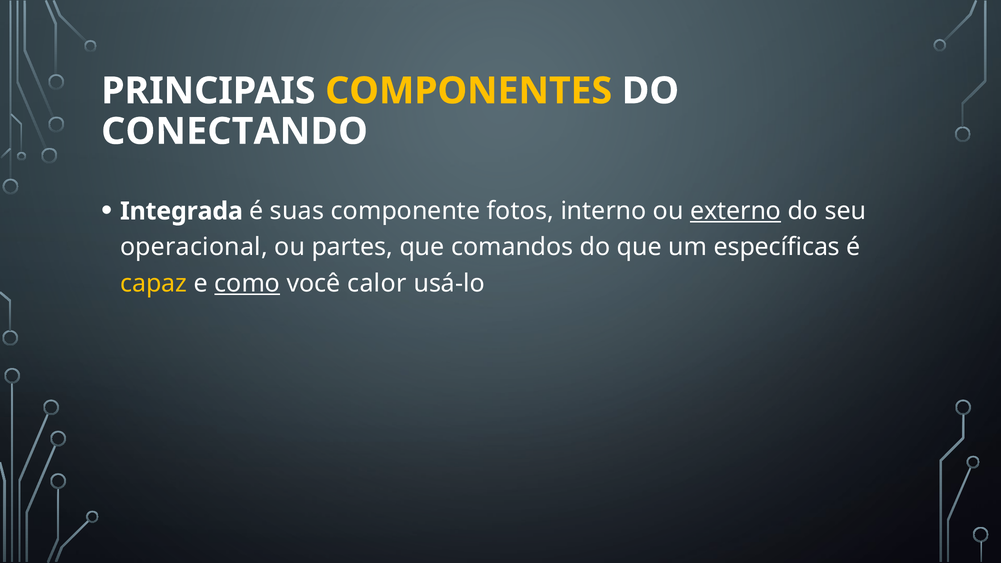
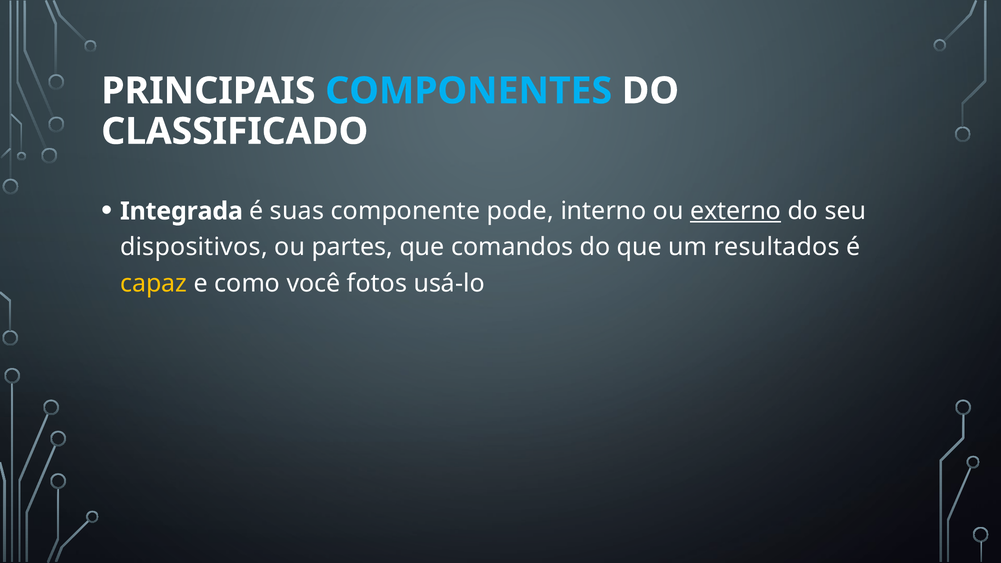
COMPONENTES colour: yellow -> light blue (469, 91)
CONECTANDO: CONECTANDO -> CLASSIFICADO (235, 131)
fotos: fotos -> pode (520, 211)
operacional: operacional -> dispositivos (194, 247)
específicas: específicas -> resultados (777, 247)
como underline: present -> none (247, 283)
calor: calor -> fotos (377, 283)
